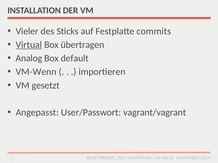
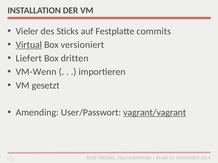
übertragen: übertragen -> versioniert (82, 45)
Analog: Analog -> Liefert (29, 58)
default: default -> dritten (75, 58)
Angepasst: Angepasst -> Amending (37, 113)
vagrant/vagrant underline: none -> present (155, 113)
